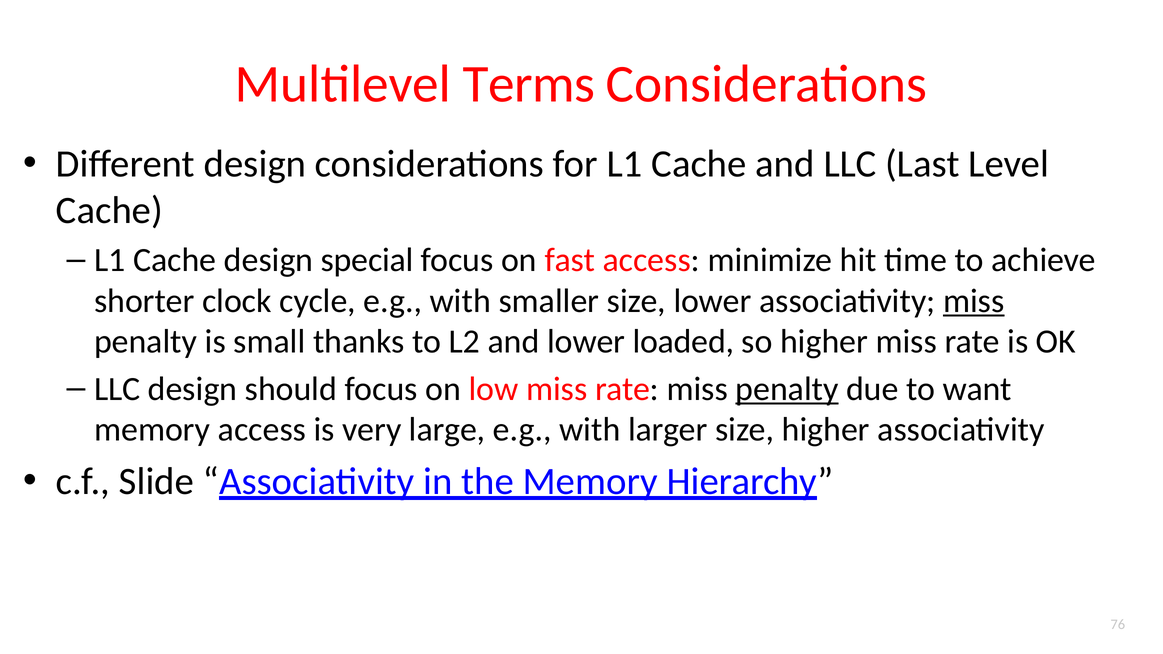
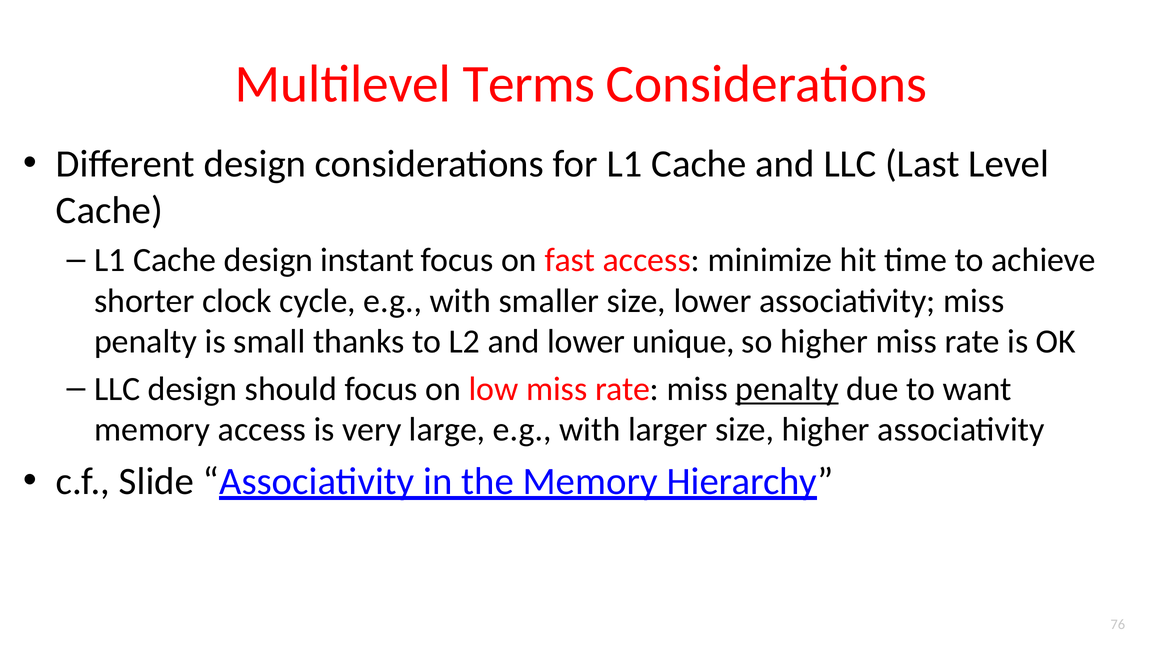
special: special -> instant (367, 260)
miss underline: present -> none (974, 301)
loaded: loaded -> unique (683, 342)
